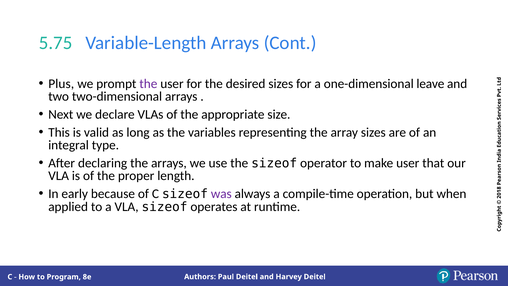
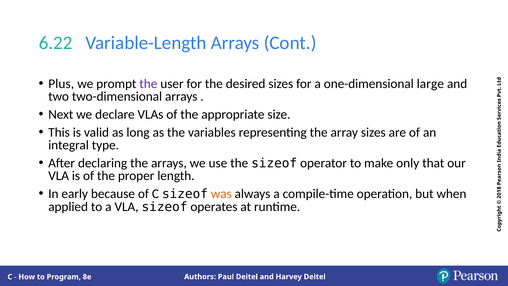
5.75: 5.75 -> 6.22 (56, 43)
leave: leave -> large (430, 84)
make user: user -> only (408, 163)
was colour: purple -> orange (221, 194)
